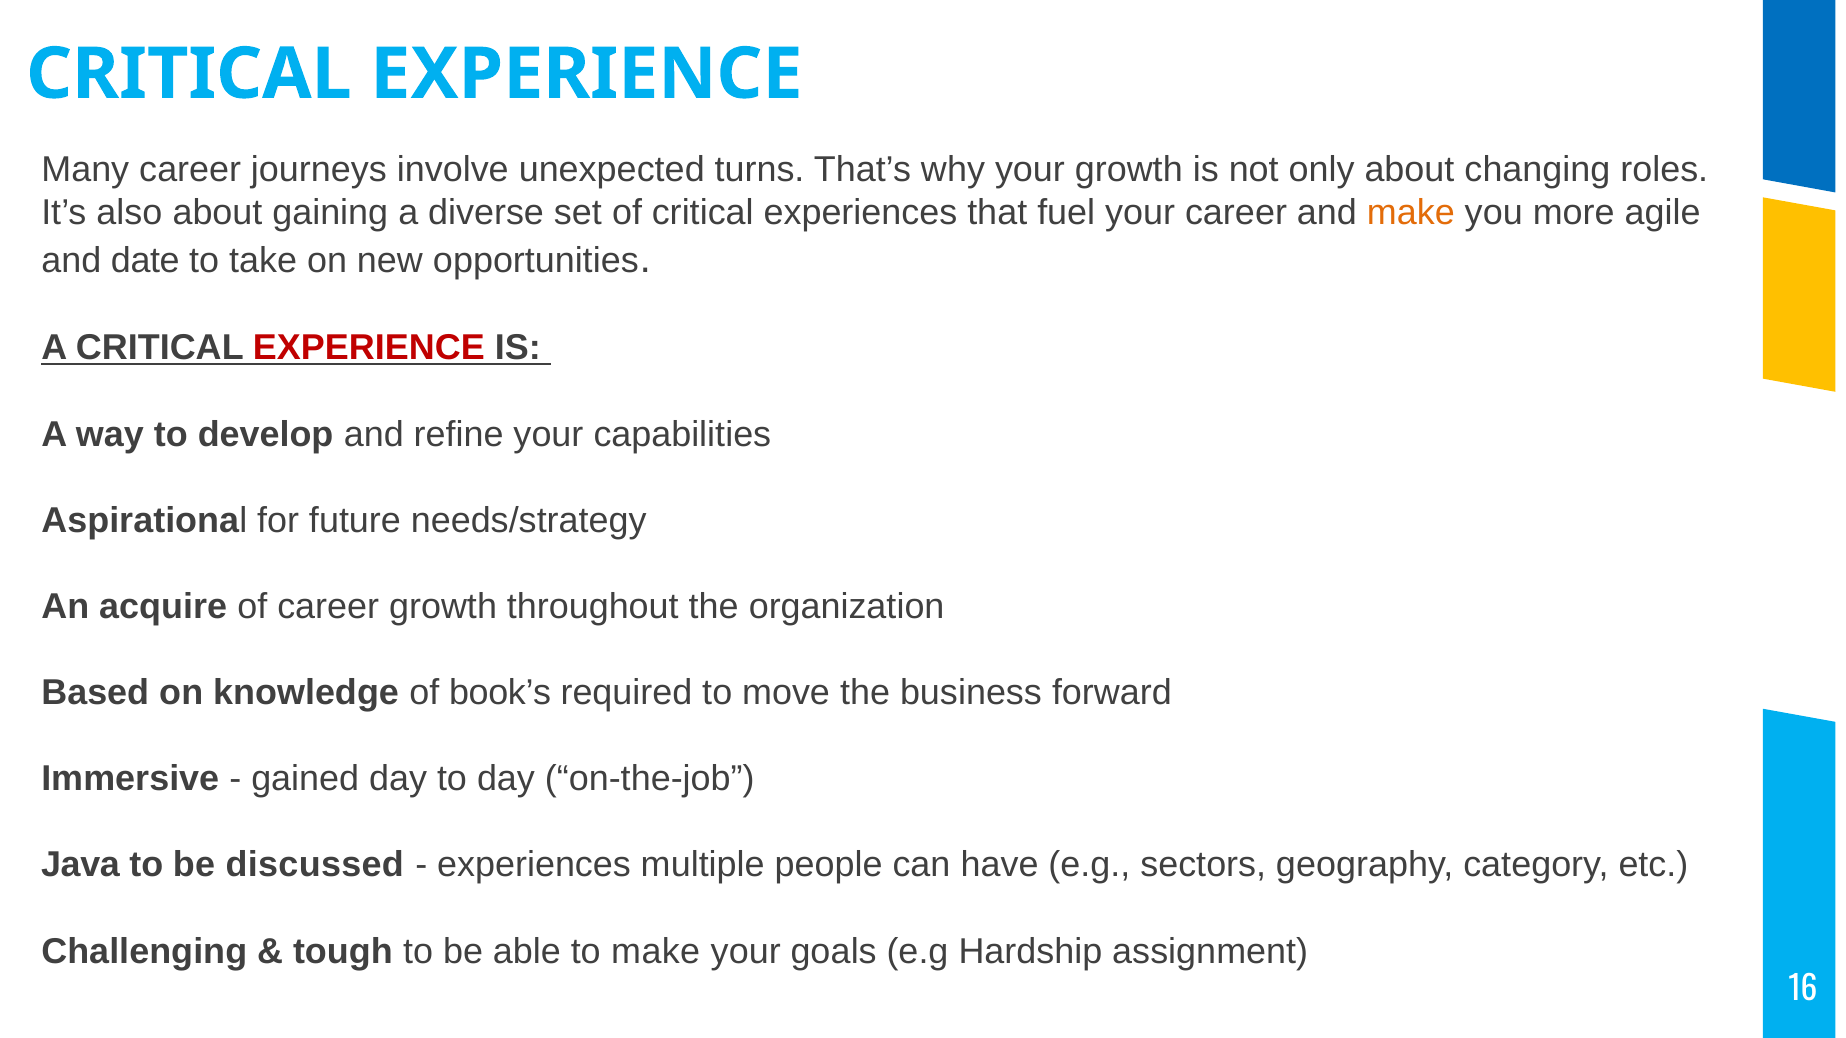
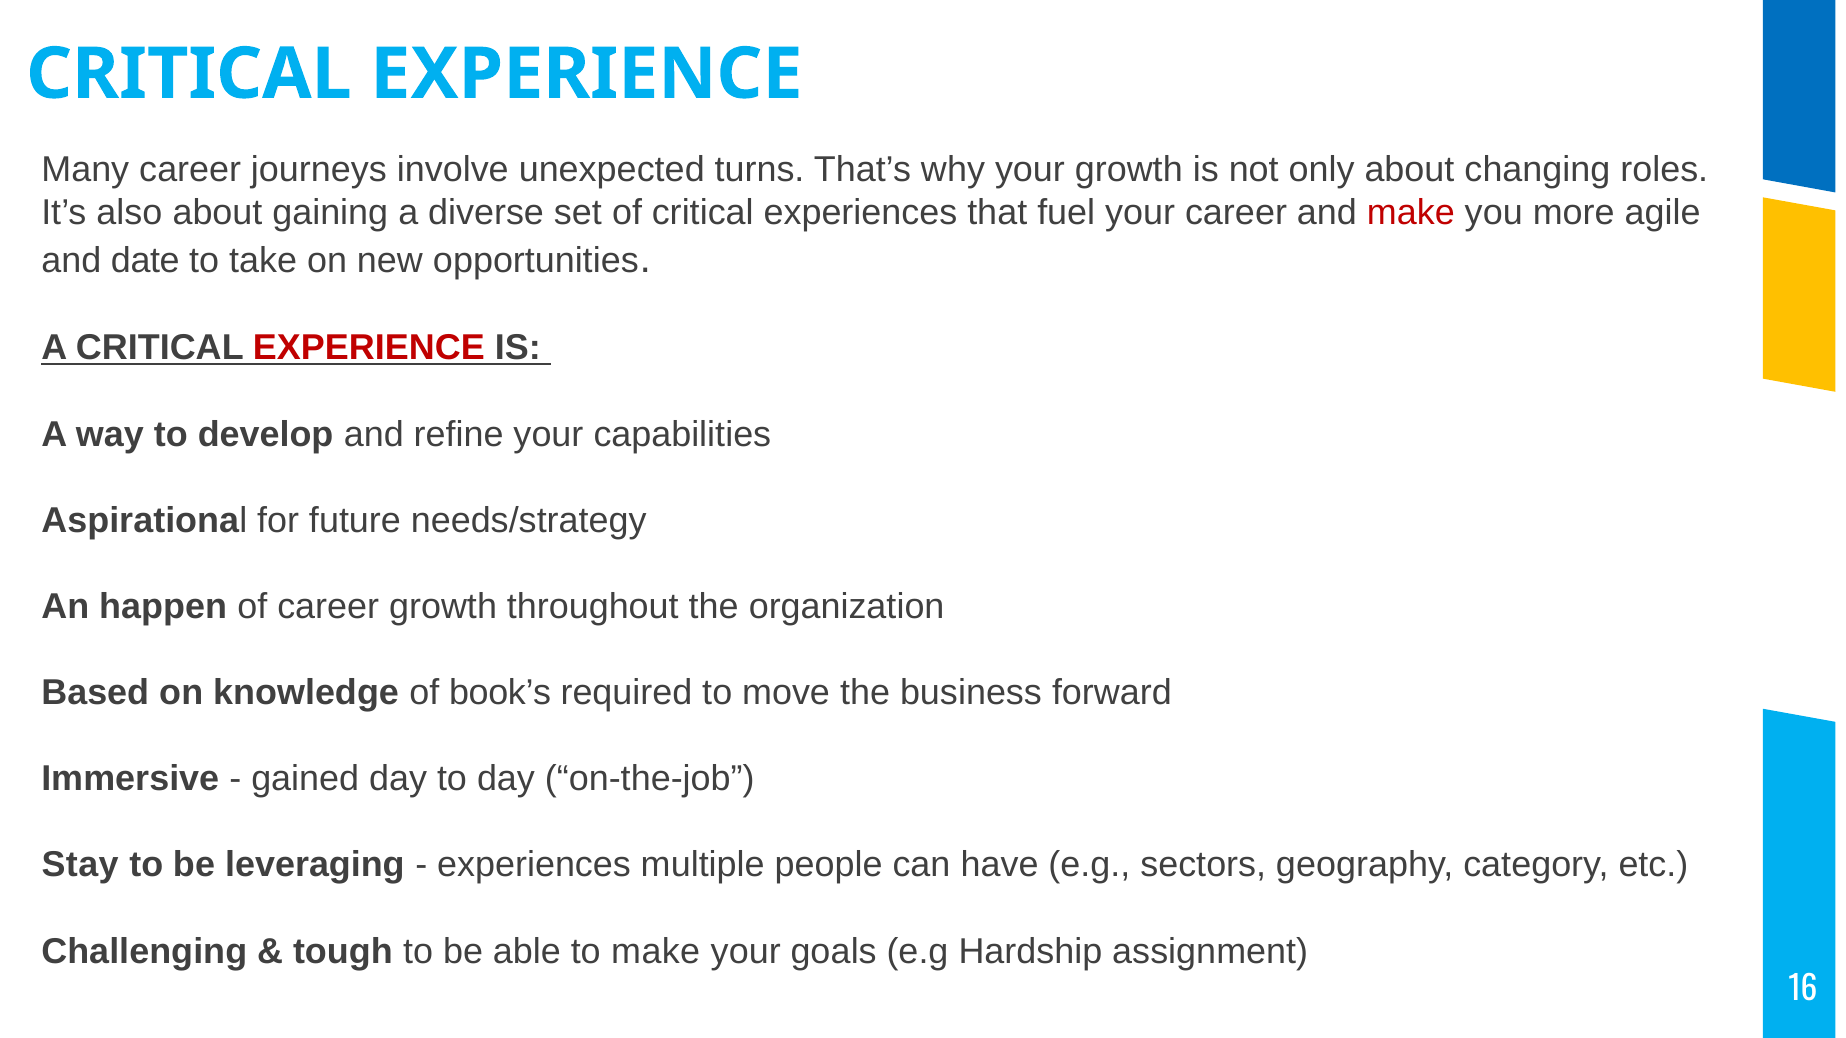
make colour: orange -> red (1411, 213)
acquire: acquire -> happen (163, 607)
Java: Java -> Stay (80, 865)
discussed: discussed -> leveraging (315, 865)
